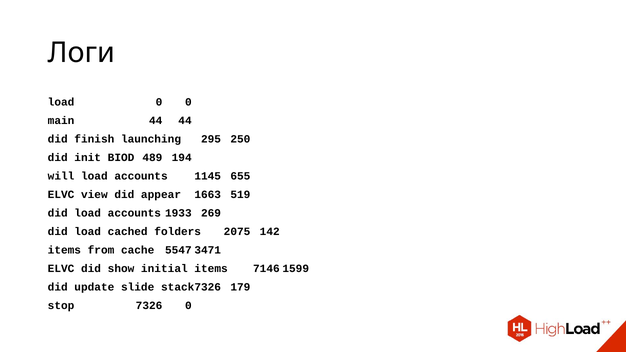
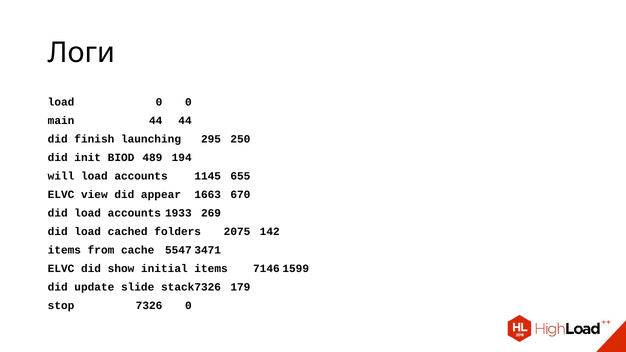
519: 519 -> 670 (240, 195)
